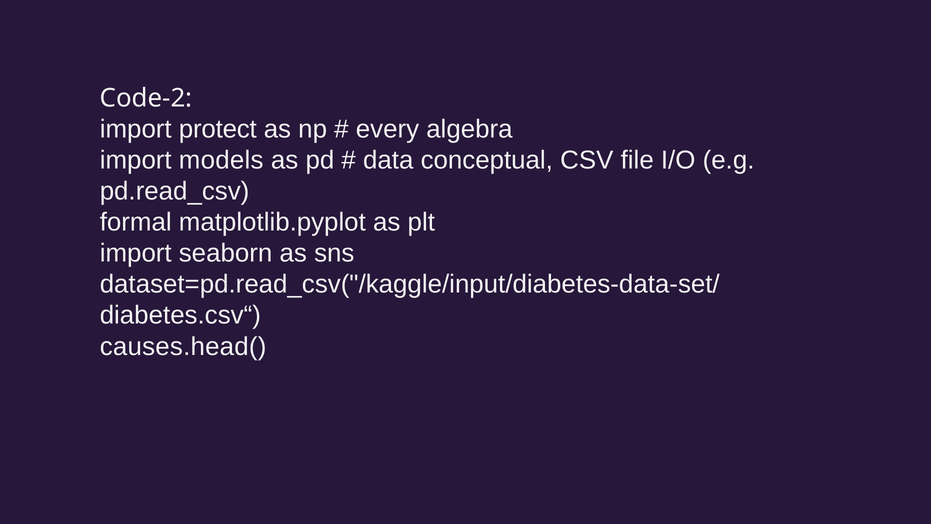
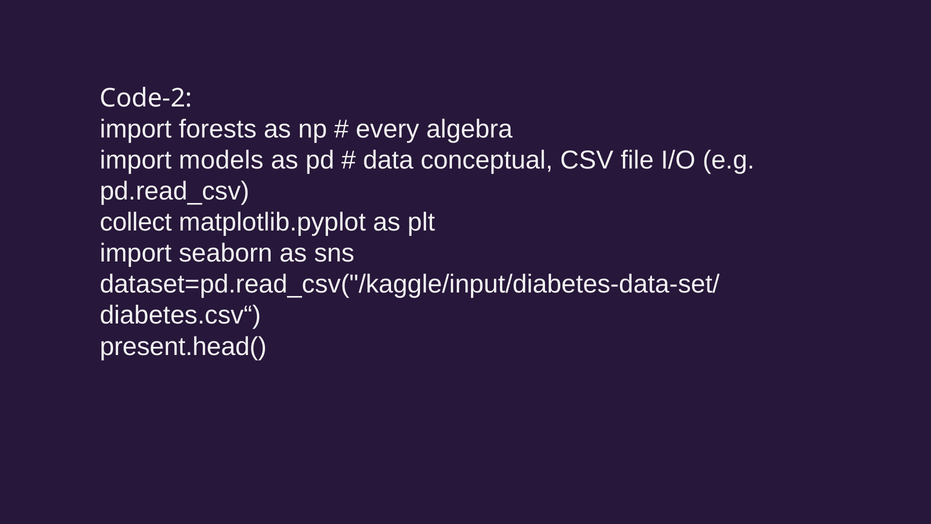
protect: protect -> forests (218, 129)
formal: formal -> collect (136, 222)
causes.head(: causes.head( -> present.head( (183, 346)
